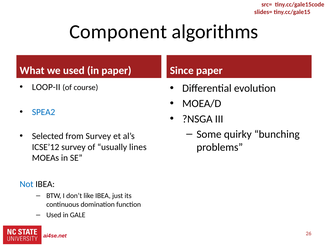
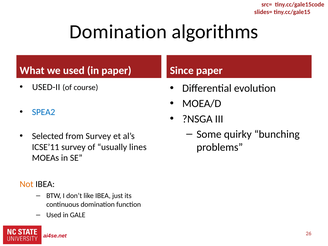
Component: Component -> Domination (118, 32)
LOOP-II: LOOP-II -> USED-II (46, 87)
ICSE’12: ICSE’12 -> ICSE’11 (46, 147)
Not colour: blue -> orange (27, 184)
